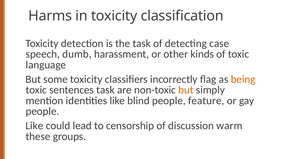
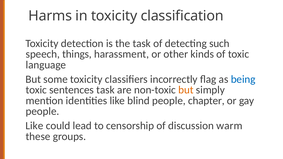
case: case -> such (219, 43)
dumb: dumb -> things (77, 54)
being colour: orange -> blue (243, 79)
feature: feature -> chapter (206, 101)
